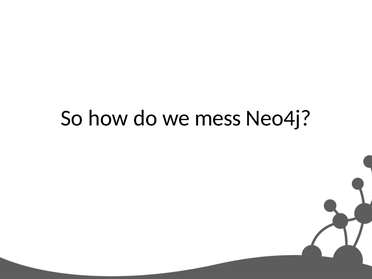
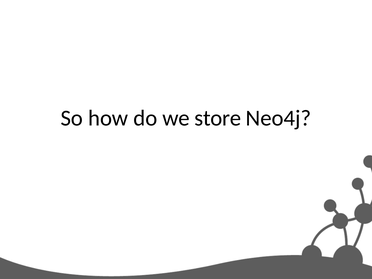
mess: mess -> store (218, 118)
